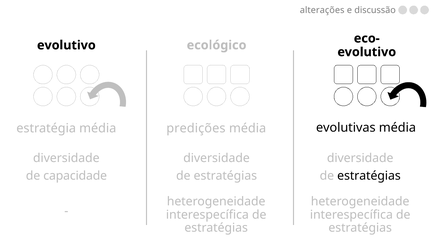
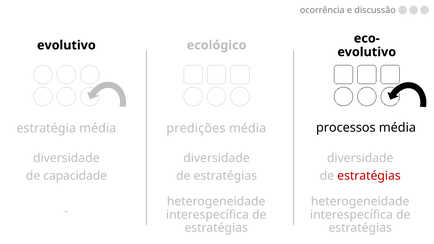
alterações: alterações -> ocorrência (322, 10)
evolutivas: evolutivas -> processos (346, 128)
estratégias colour: black -> red (369, 176)
